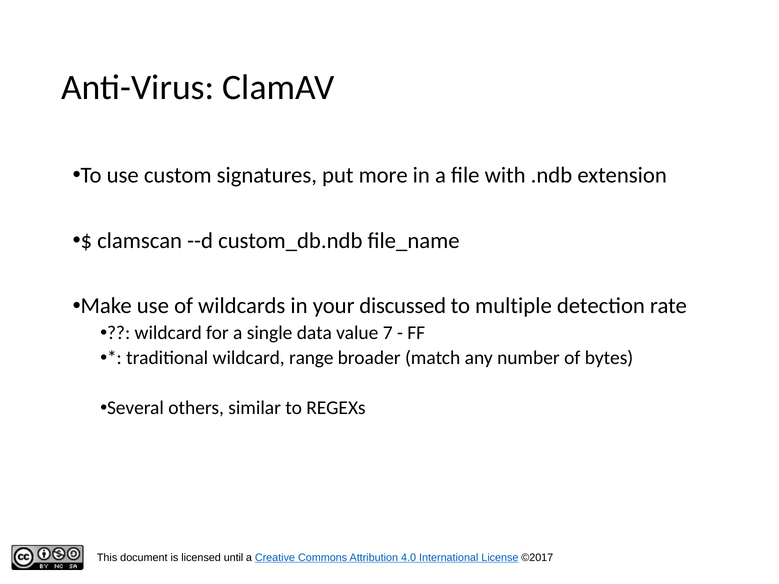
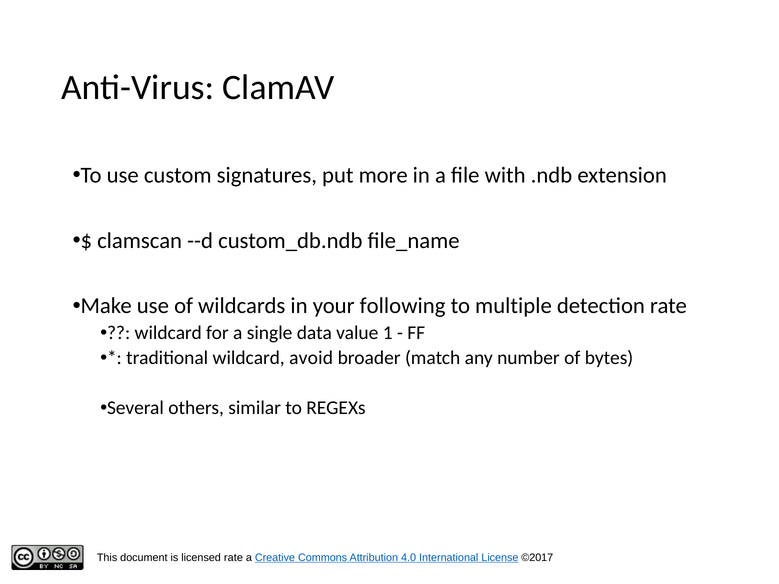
discussed: discussed -> following (403, 306)
7: 7 -> 1 (388, 333)
range: range -> avoid (311, 358)
until: until -> rate (233, 558)
